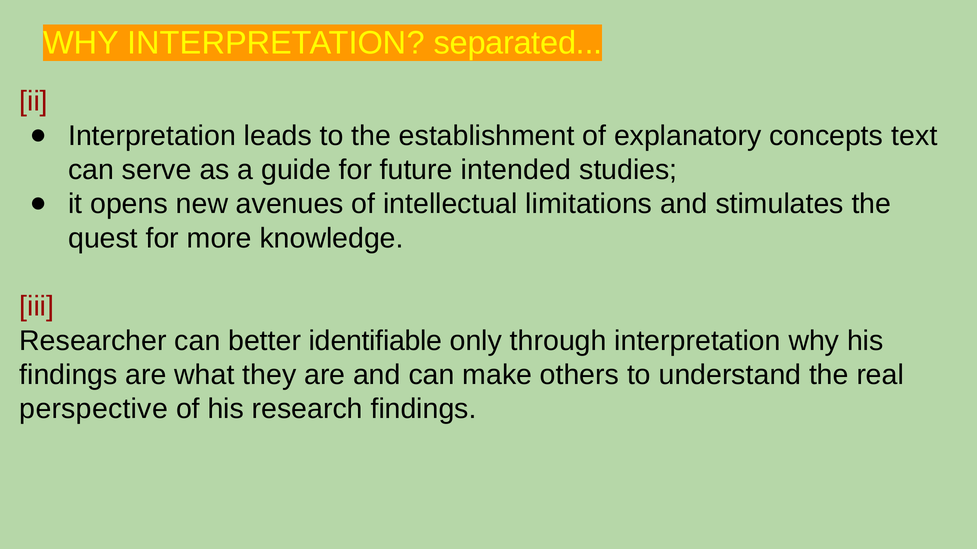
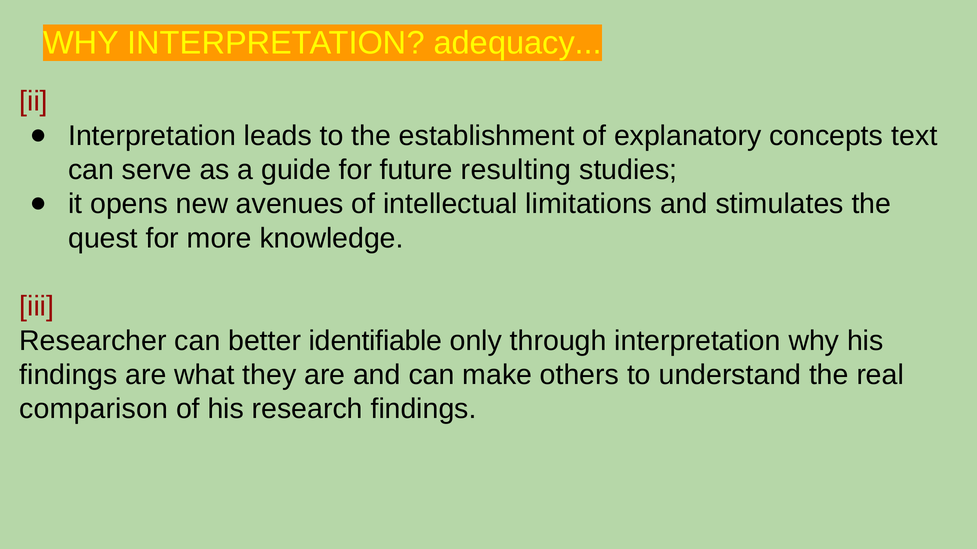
separated: separated -> adequacy (518, 43)
intended: intended -> resulting (516, 170)
perspective: perspective -> comparison (94, 409)
